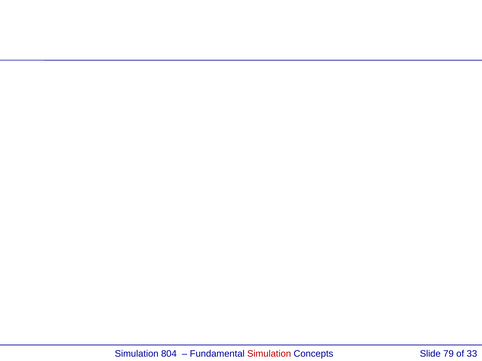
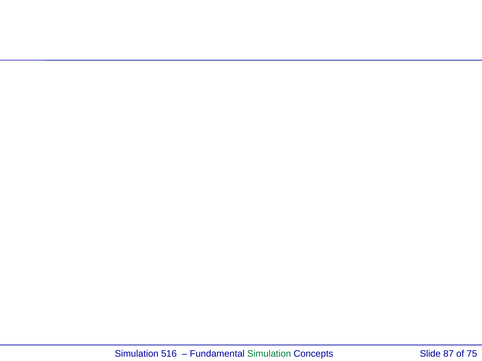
804: 804 -> 516 (169, 354)
Simulation colour: red -> green (269, 354)
79: 79 -> 87 (449, 354)
33: 33 -> 75 (472, 354)
